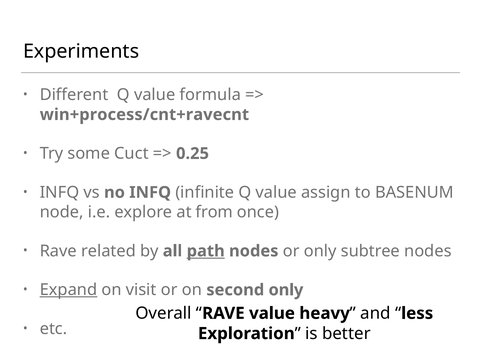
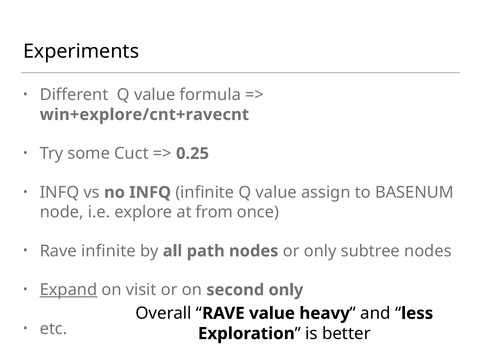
win+process/cnt+ravecnt: win+process/cnt+ravecnt -> win+explore/cnt+ravecnt (144, 115)
Rave related: related -> infinite (108, 252)
path underline: present -> none (206, 252)
